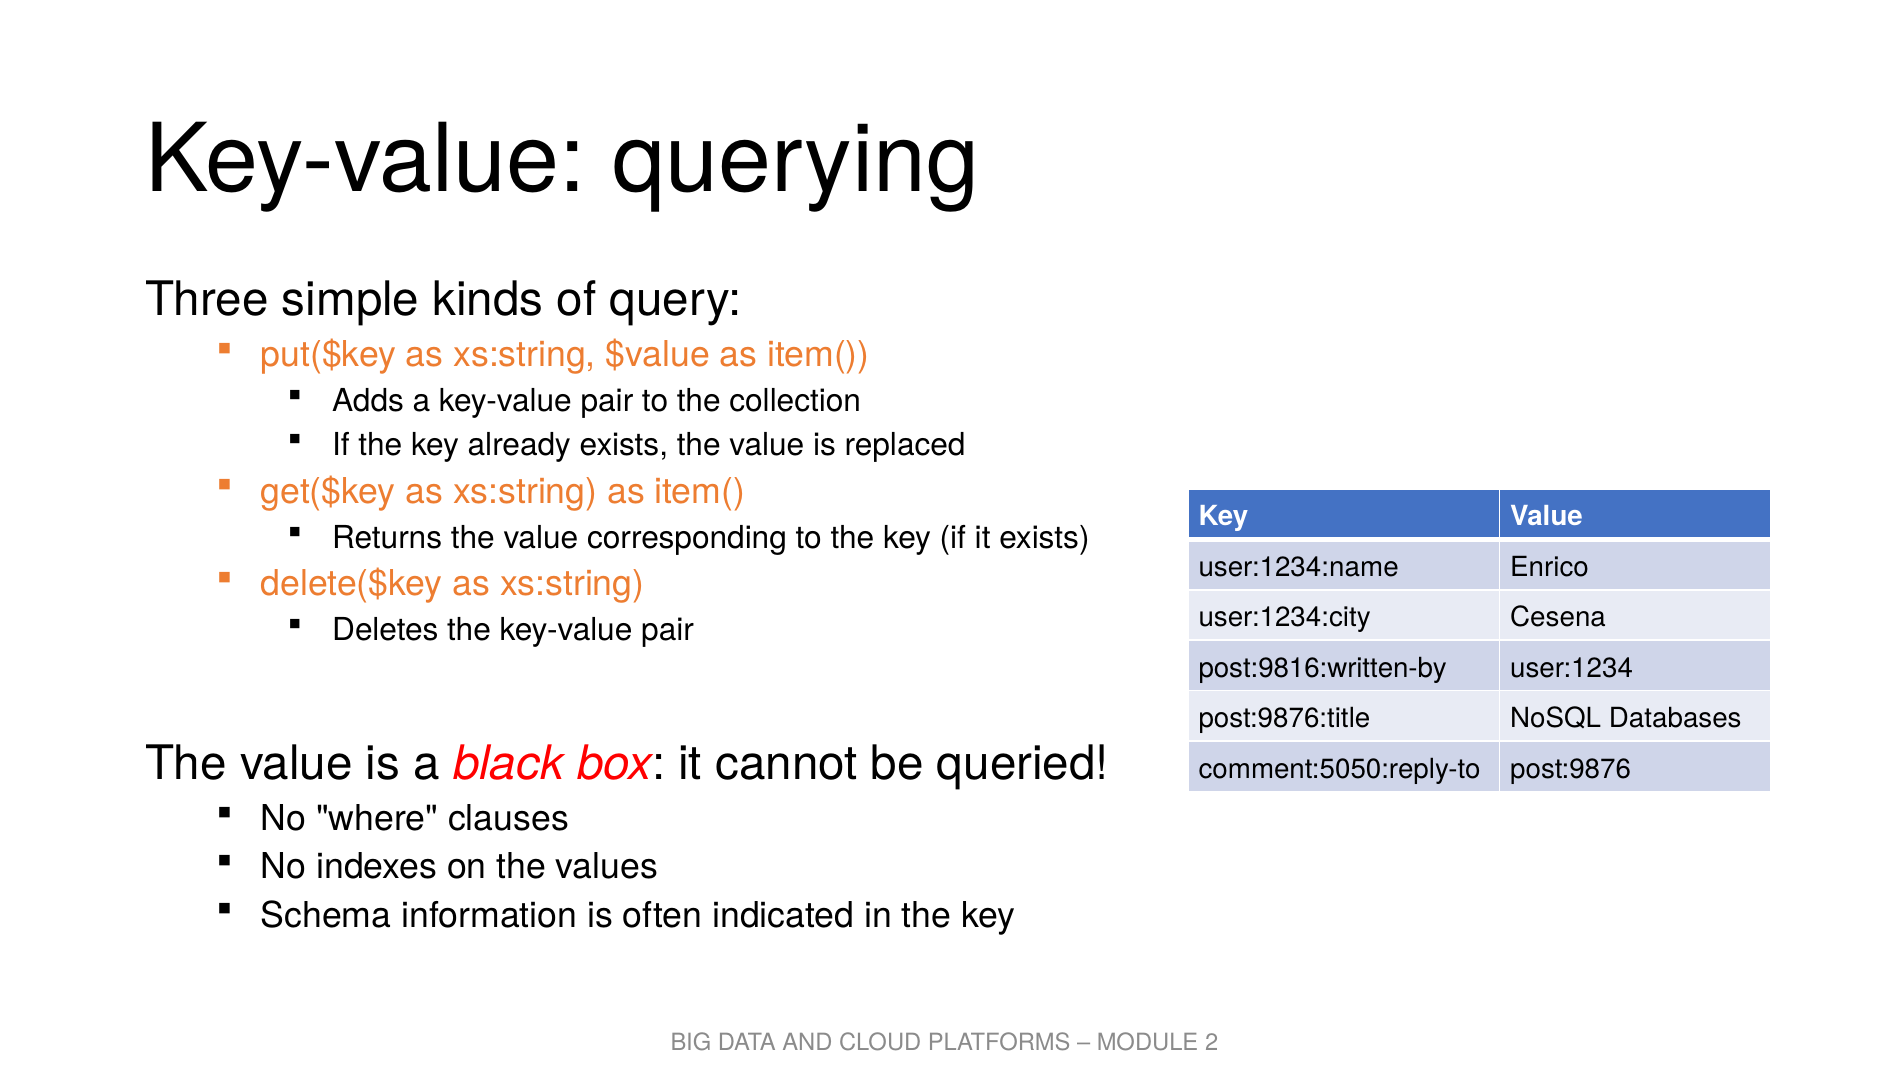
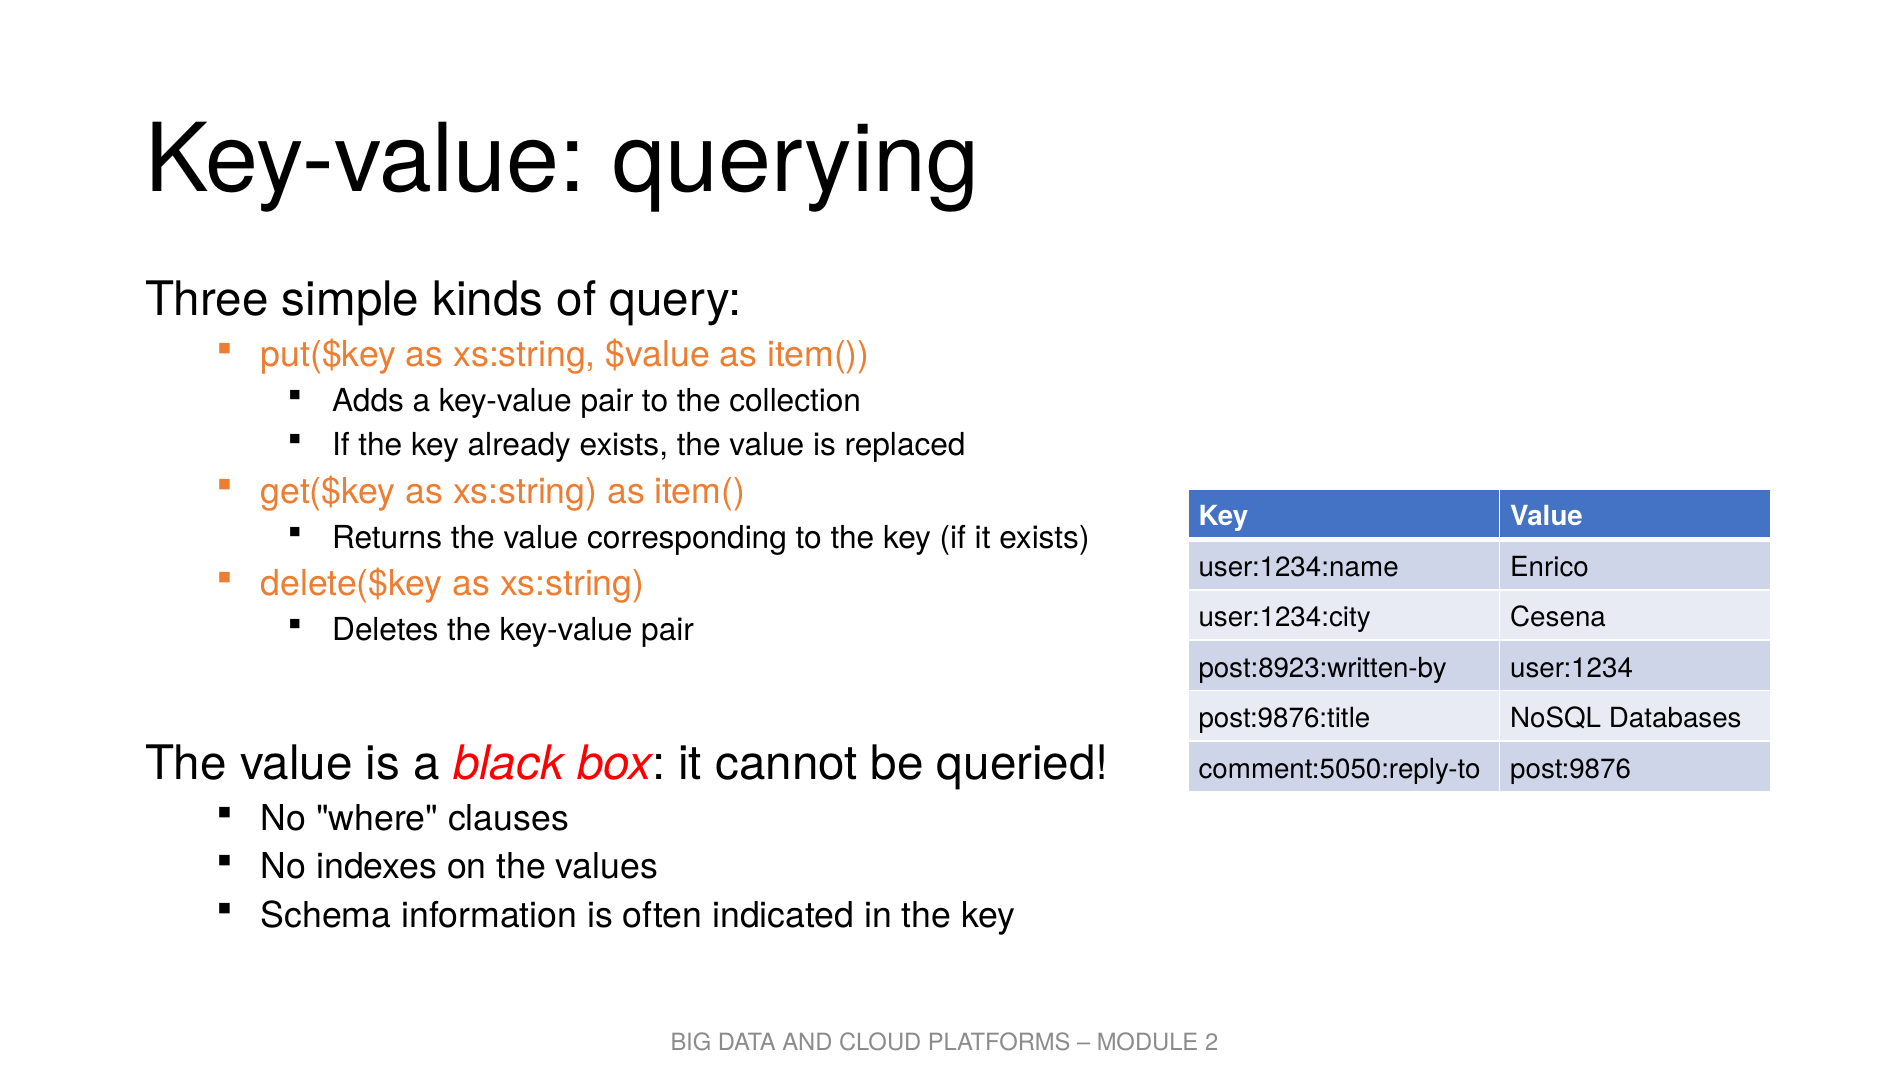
post:9816:written-by: post:9816:written-by -> post:8923:written-by (1323, 668)
